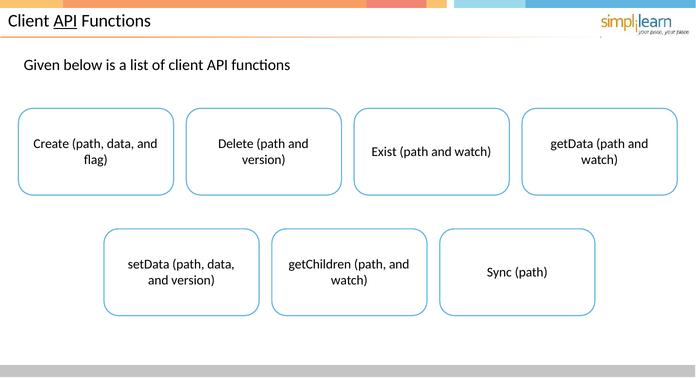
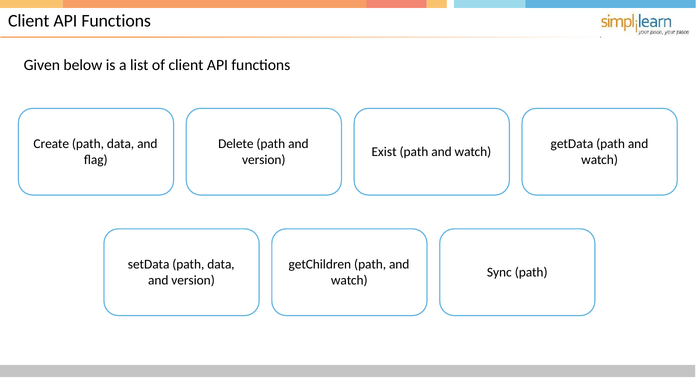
API underline: present -> none (65, 21)
